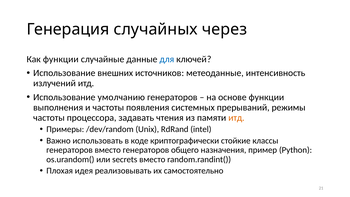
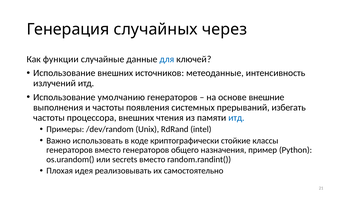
основе функции: функции -> внешние (266, 97)
режимы: режимы -> избегать (289, 107)
процессора задавать: задавать -> внешних (136, 118)
итд colour: orange -> blue (236, 118)
